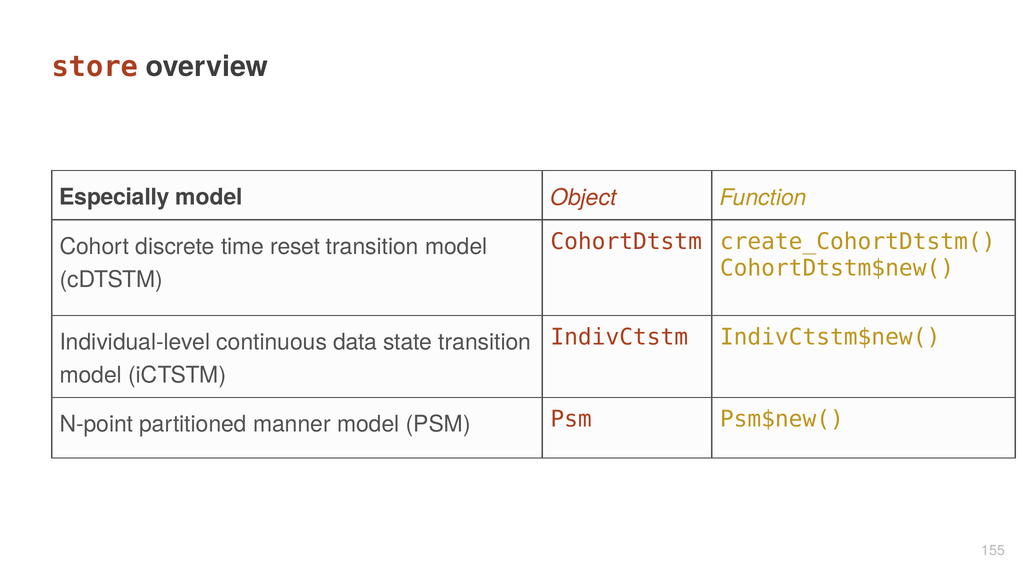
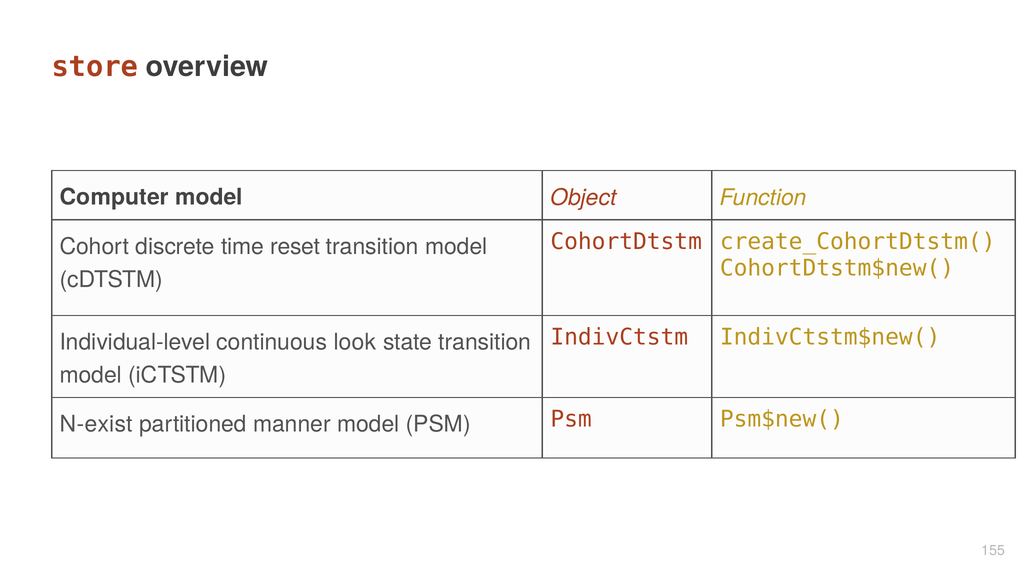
Especially: Especially -> Computer (114, 197)
data: data -> look (355, 342)
N-point: N-point -> N-exist (96, 424)
